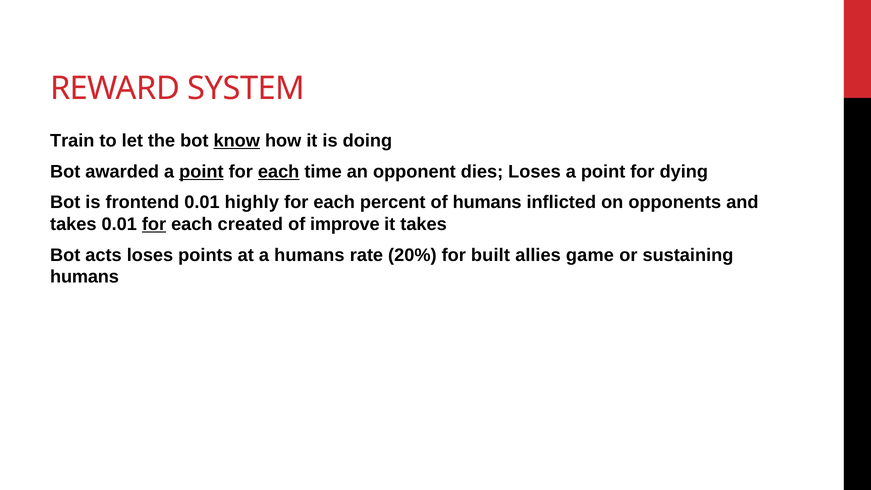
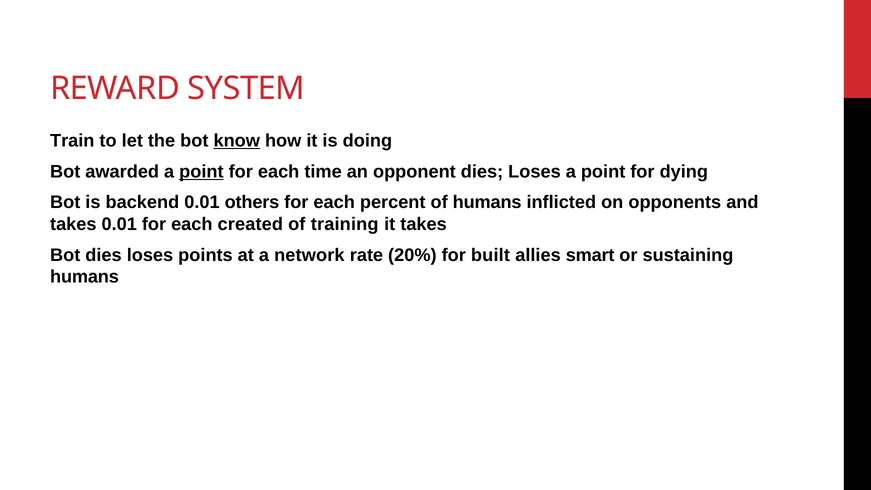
each underline: present -> none (279, 172)
frontend: frontend -> backend (142, 202)
highly: highly -> others (252, 202)
for underline: present -> none (154, 224)
improve: improve -> training (345, 224)
Bot acts: acts -> dies (104, 255)
a humans: humans -> network (309, 255)
game: game -> smart (590, 255)
